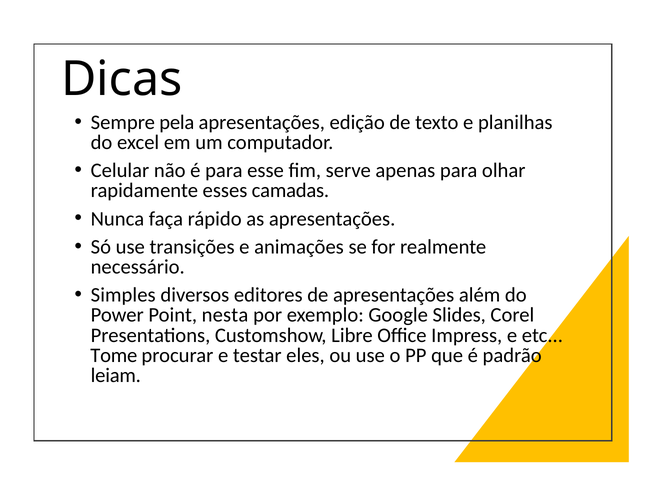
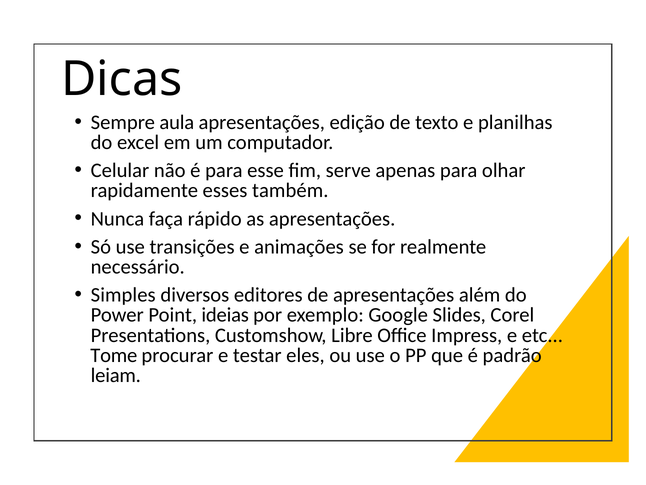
pela: pela -> aula (177, 122)
camadas: camadas -> também (290, 190)
nesta: nesta -> ideias (225, 315)
